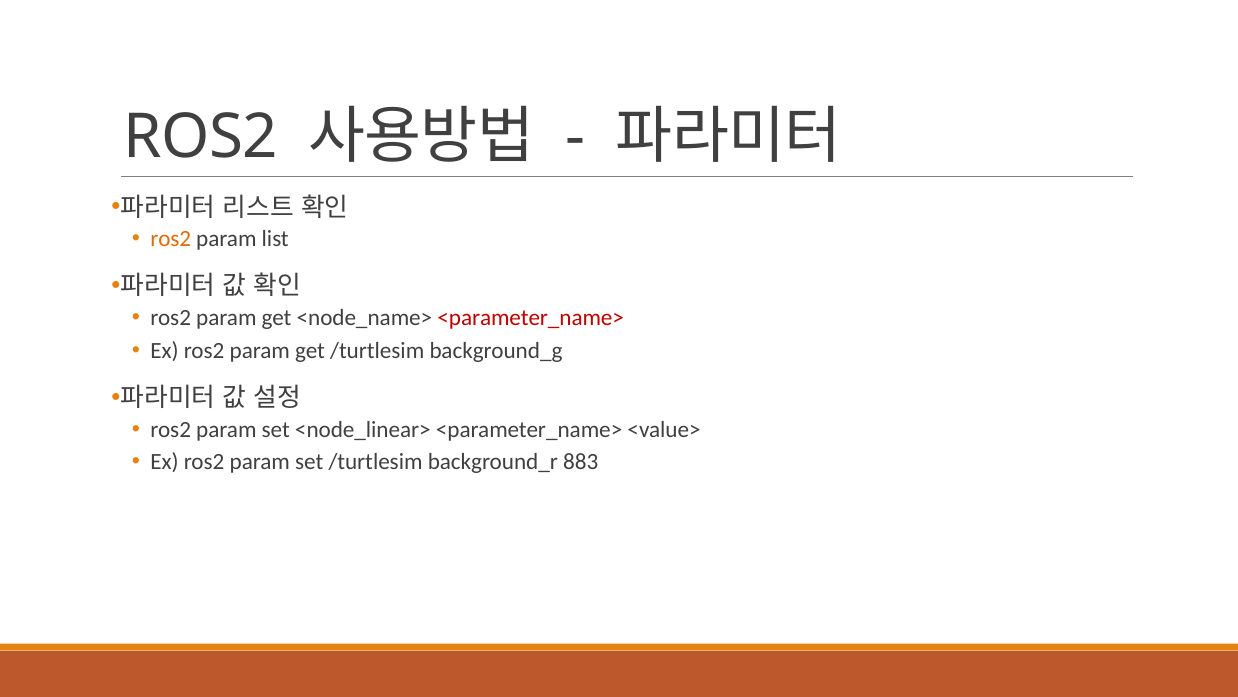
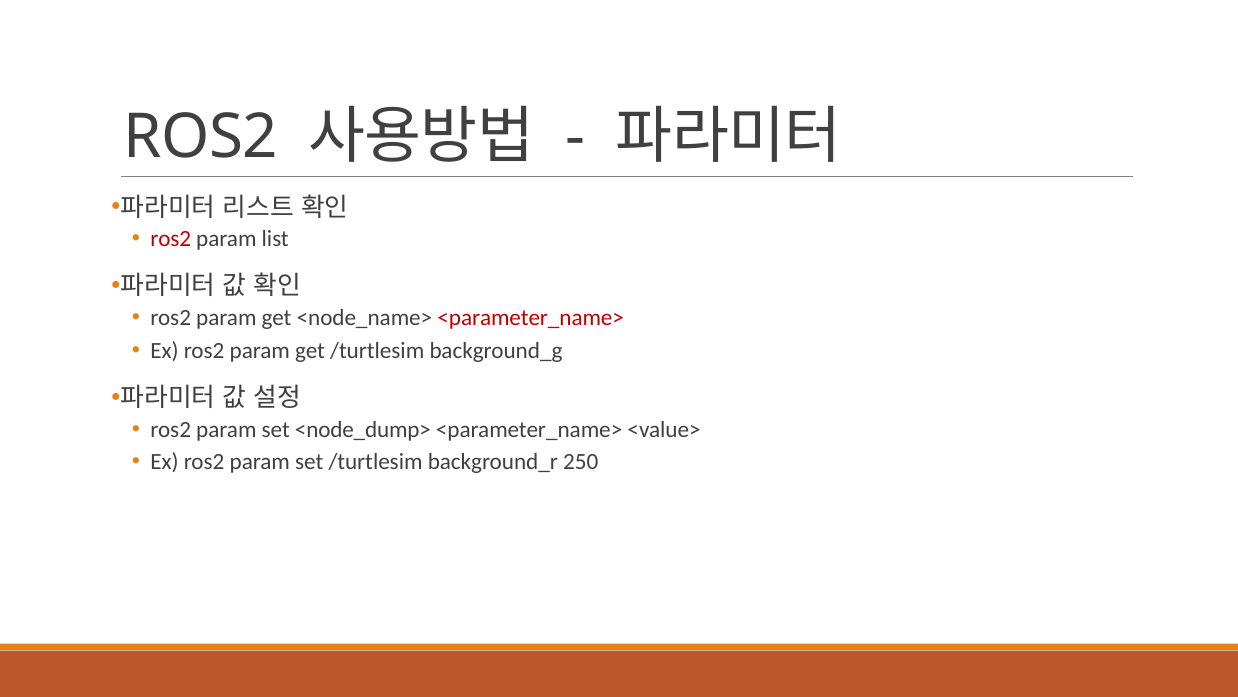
ros2 colour: orange -> red (171, 239)
<node_linear>: <node_linear> -> <node_dump> (363, 429)
883: 883 -> 250 (581, 462)
